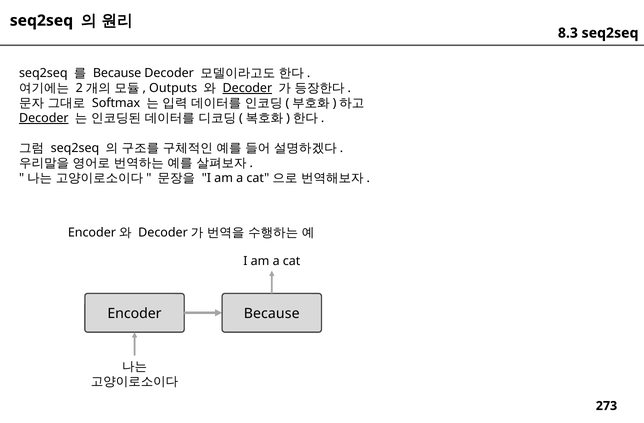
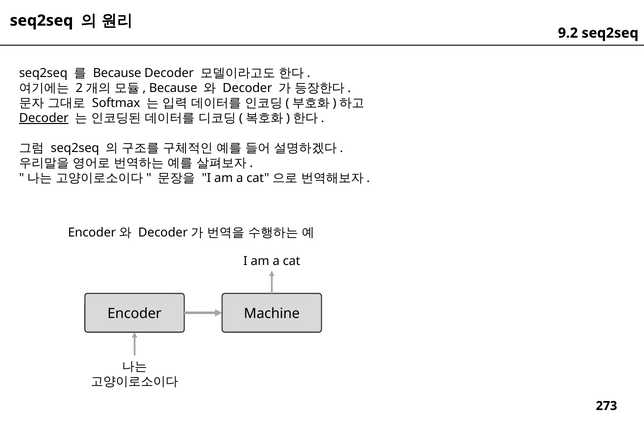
8.3: 8.3 -> 9.2 (568, 33)
Outputs: Outputs -> Because (173, 88)
Decoder underline: present -> none (247, 88)
Encoder Because: Because -> Machine (272, 314)
